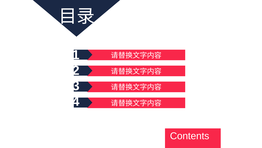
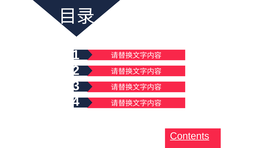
Contents underline: none -> present (190, 135)
